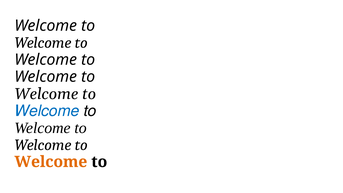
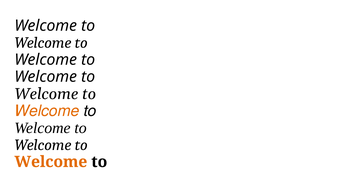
Welcome colour: blue -> orange (47, 111)
